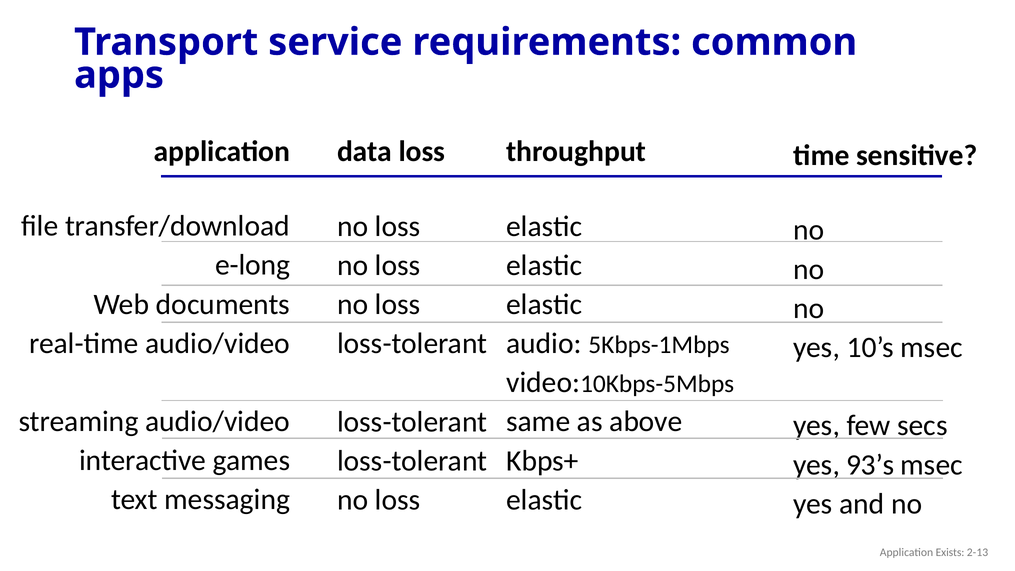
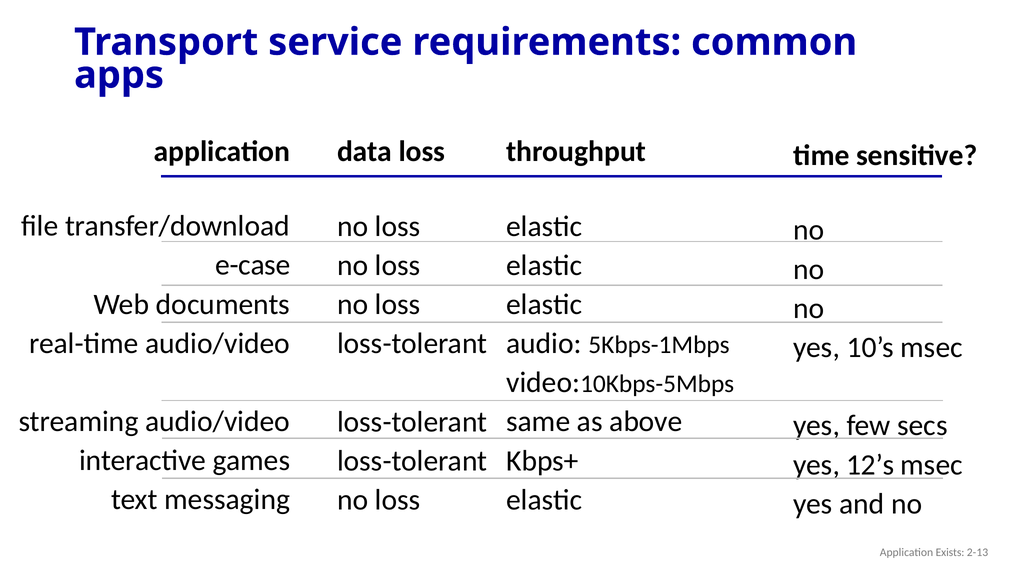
e-long: e-long -> e-case (253, 265)
93’s: 93’s -> 12’s (870, 465)
